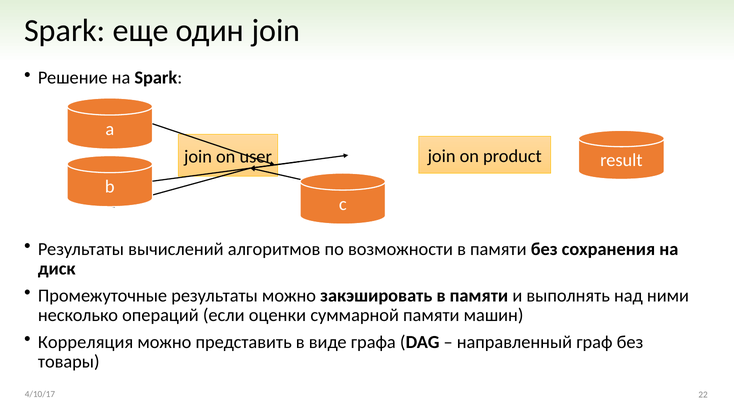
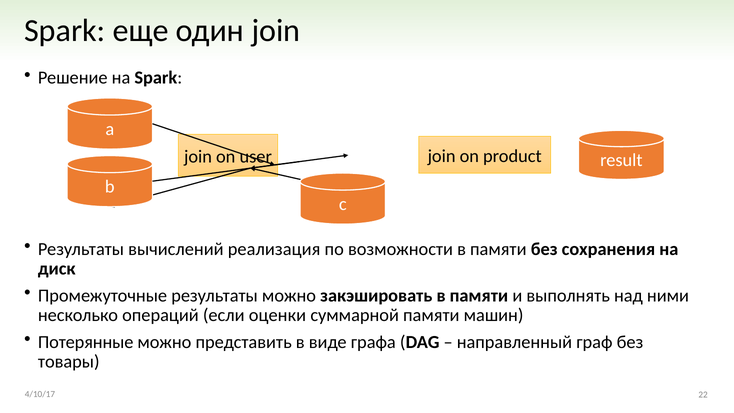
алгоритмов: алгоритмов -> реализация (274, 249)
Корреляция: Корреляция -> Потерянные (86, 342)
